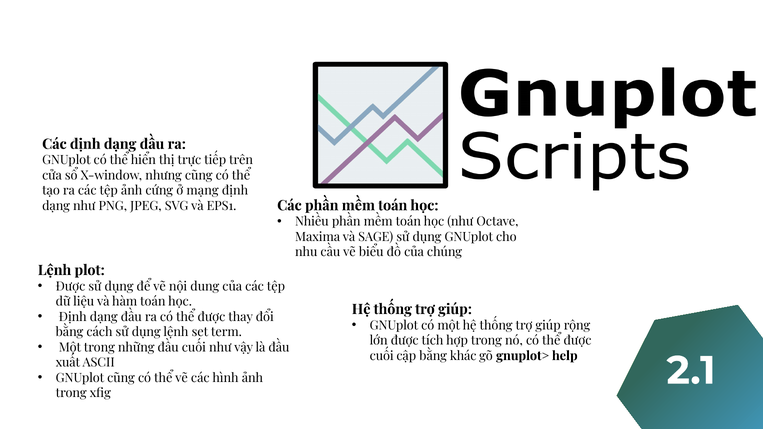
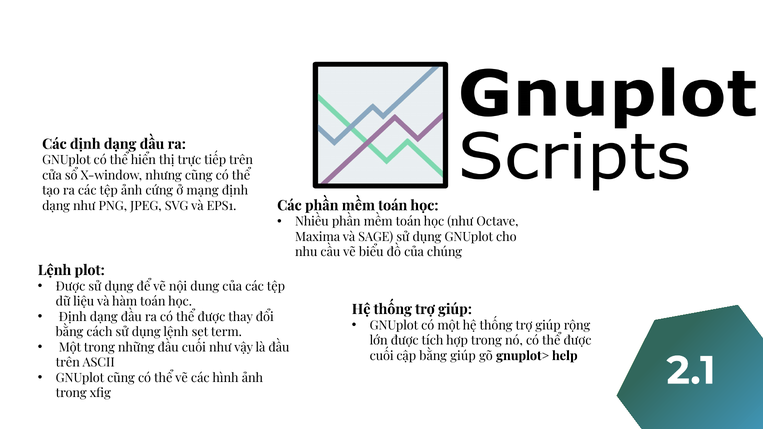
bằng khác: khác -> giúp (463, 356)
xuất: xuất -> trên (68, 363)
